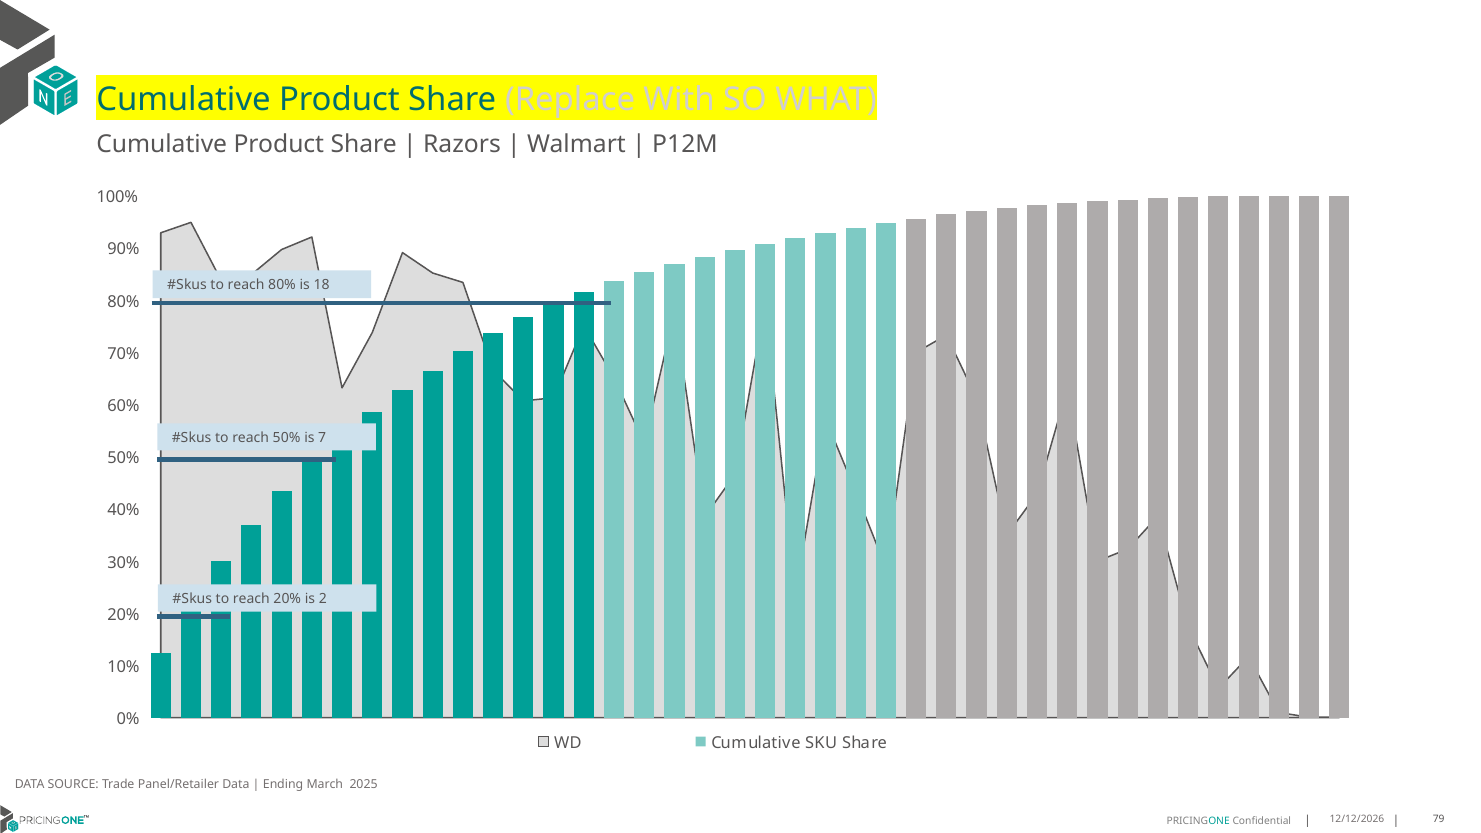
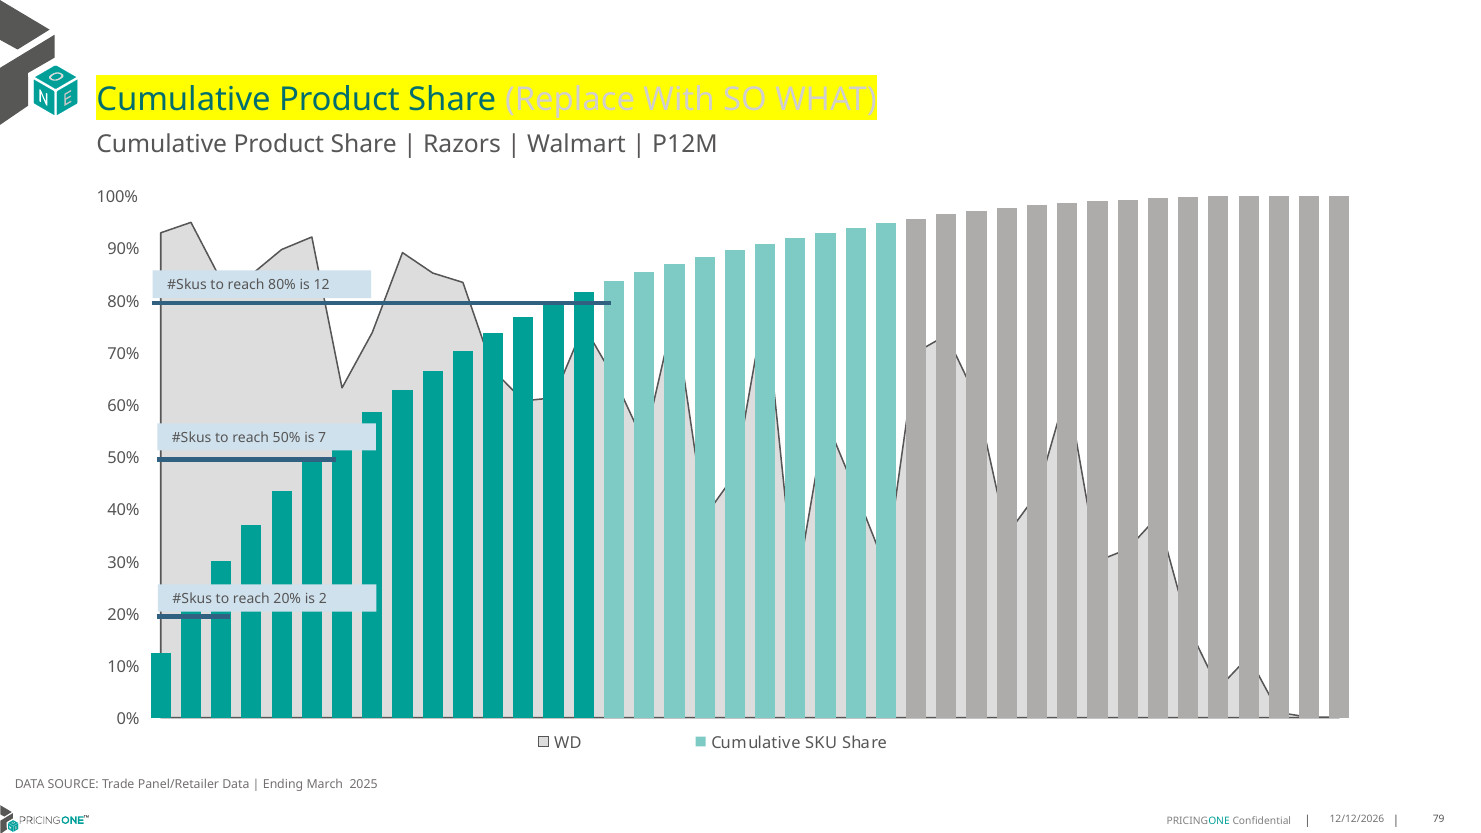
18: 18 -> 12 (322, 285)
